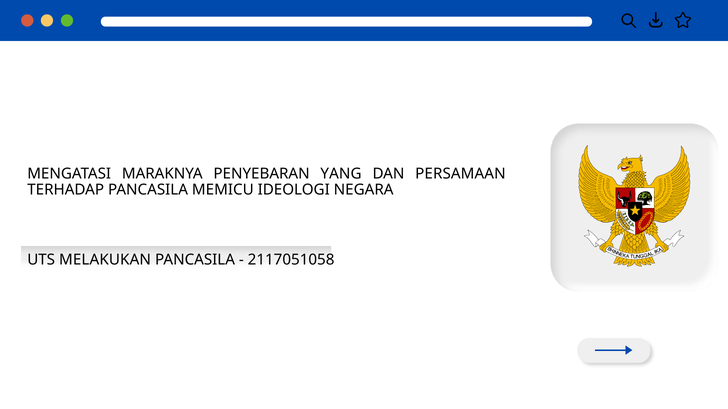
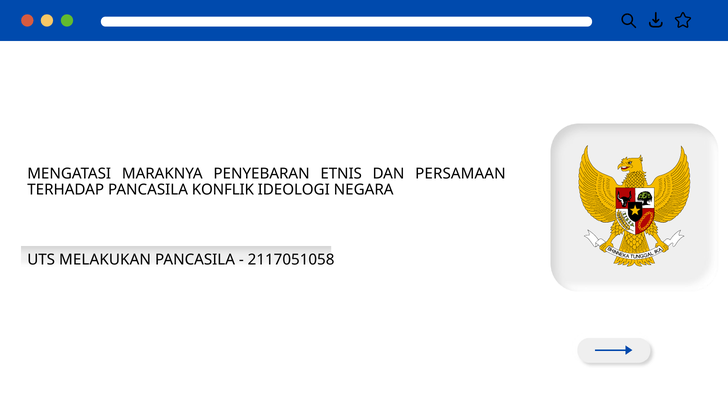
YANG: YANG -> ETNIS (341, 174)
MEMICU: MEMICU -> KONFLIK (223, 190)
